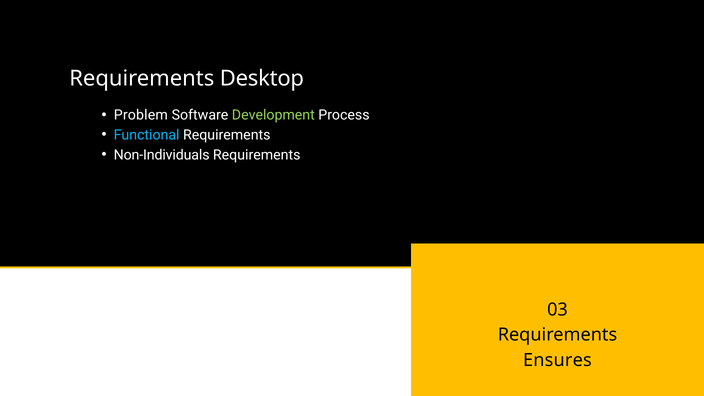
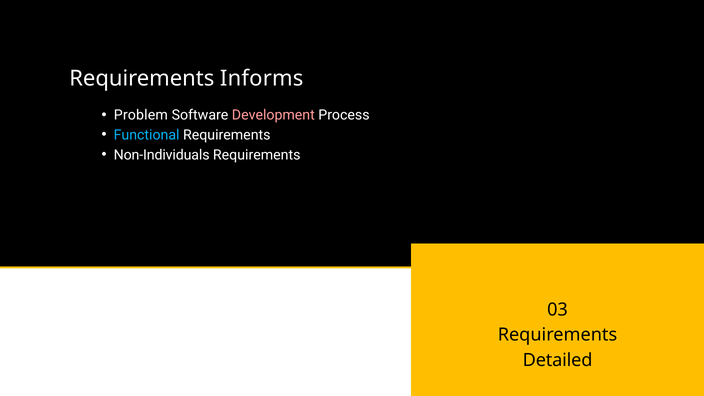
Desktop: Desktop -> Informs (262, 78)
Development colour: light green -> pink (273, 115)
Ensures: Ensures -> Detailed (558, 360)
